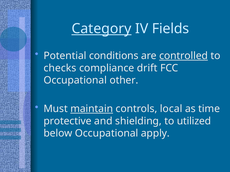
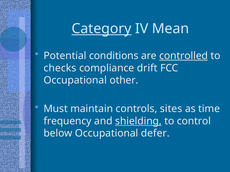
Fields: Fields -> Mean (170, 29)
maintain underline: present -> none (92, 109)
local: local -> sites (171, 109)
protective: protective -> frequency (68, 121)
shielding underline: none -> present (138, 121)
utilized: utilized -> control (194, 121)
apply: apply -> defer (155, 134)
